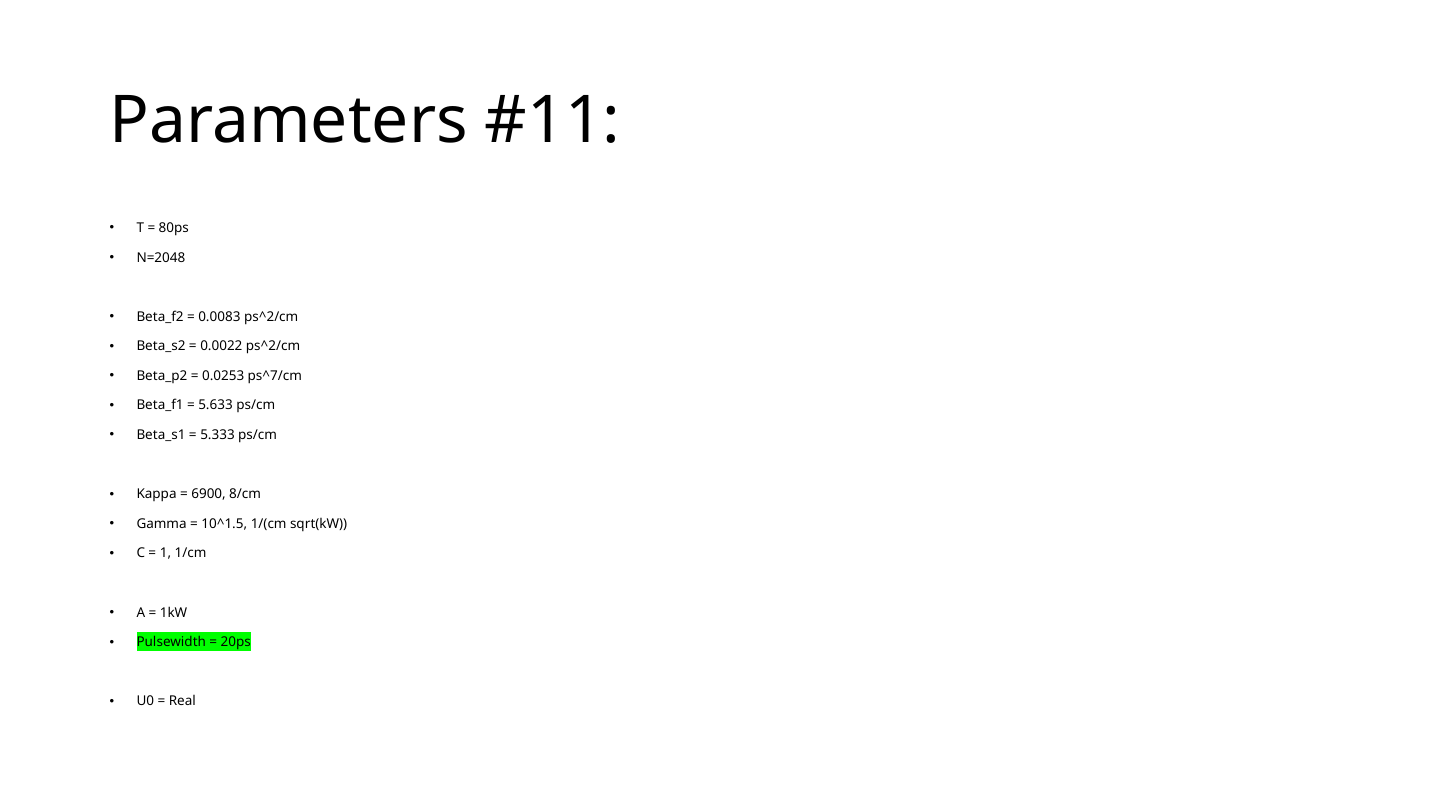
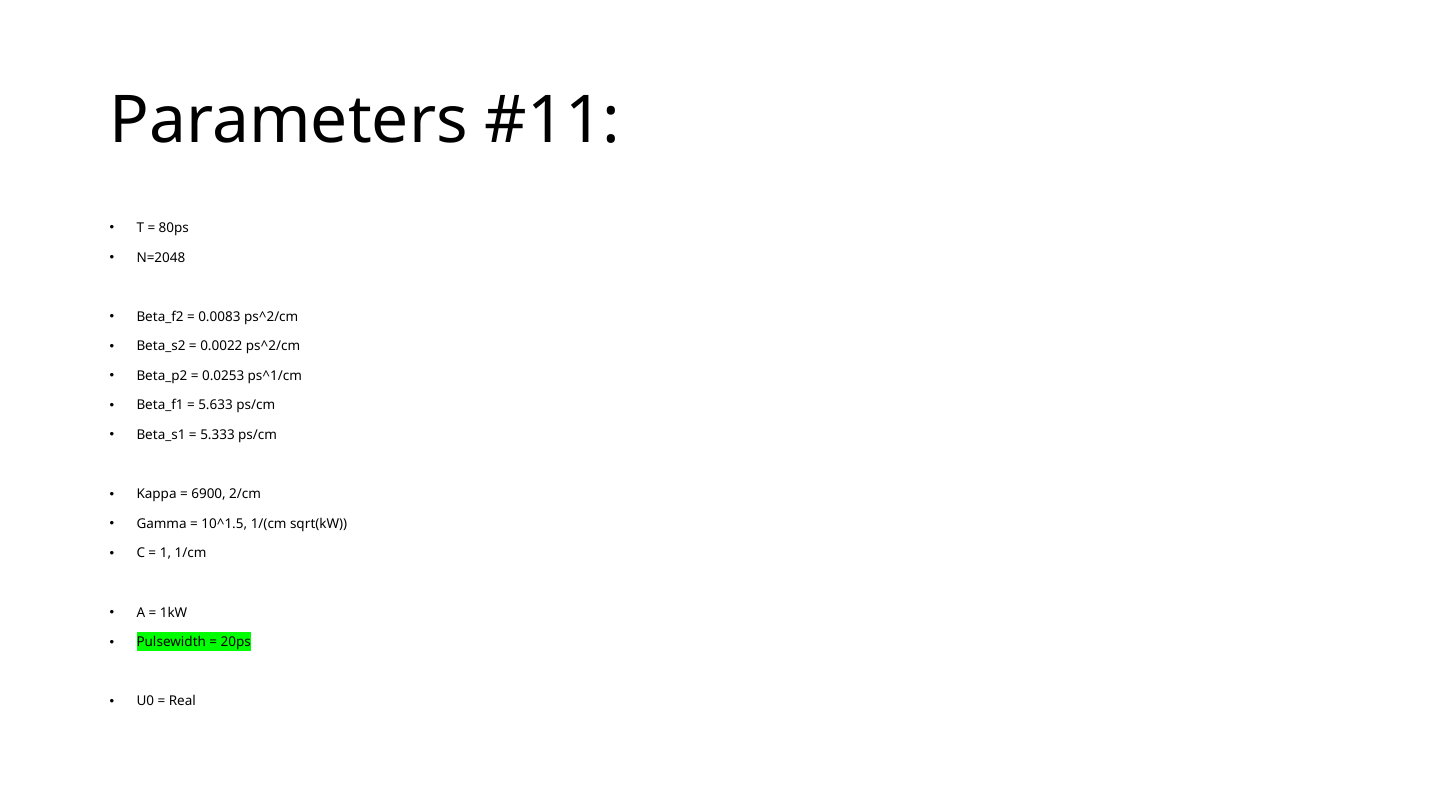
ps^7/cm: ps^7/cm -> ps^1/cm (275, 376)
8/cm: 8/cm -> 2/cm (245, 494)
